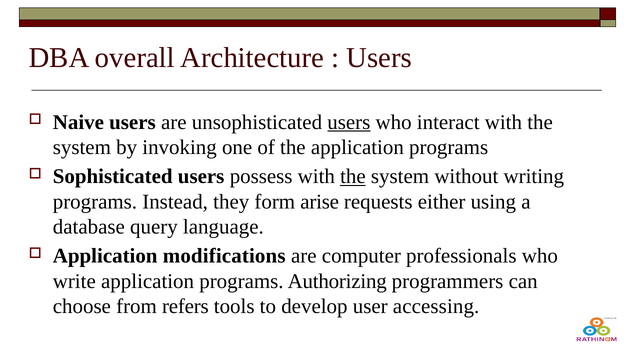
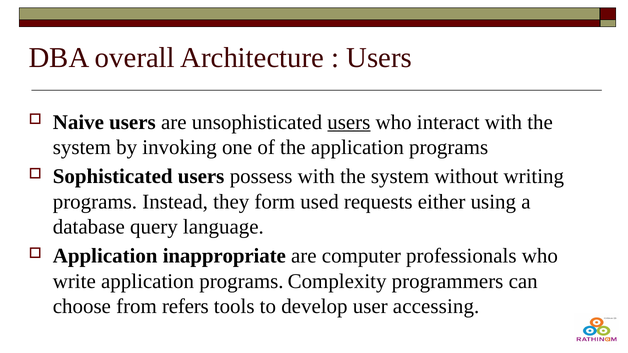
the underline: present -> none (353, 177)
arise: arise -> used (320, 202)
modifications: modifications -> inappropriate (224, 256)
Authorizing: Authorizing -> Complexity (337, 281)
